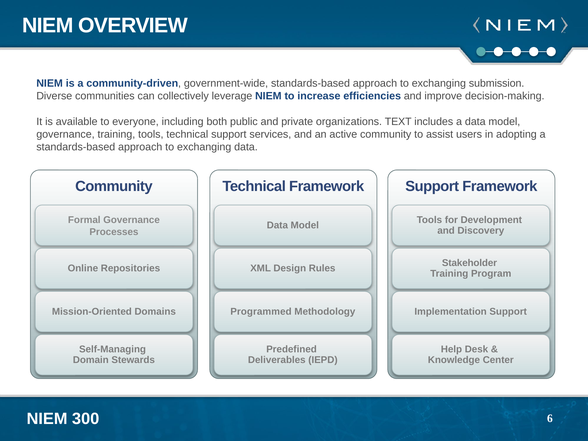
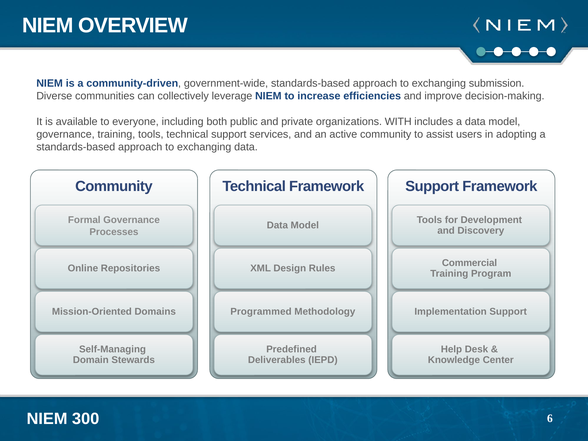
TEXT: TEXT -> WITH (398, 122)
Stakeholder: Stakeholder -> Commercial (469, 263)
